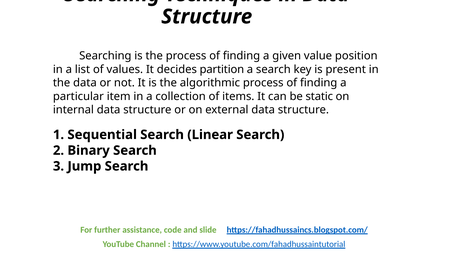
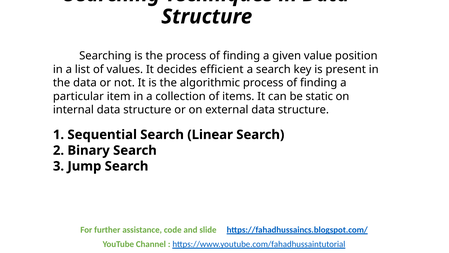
partition: partition -> efficient (222, 69)
